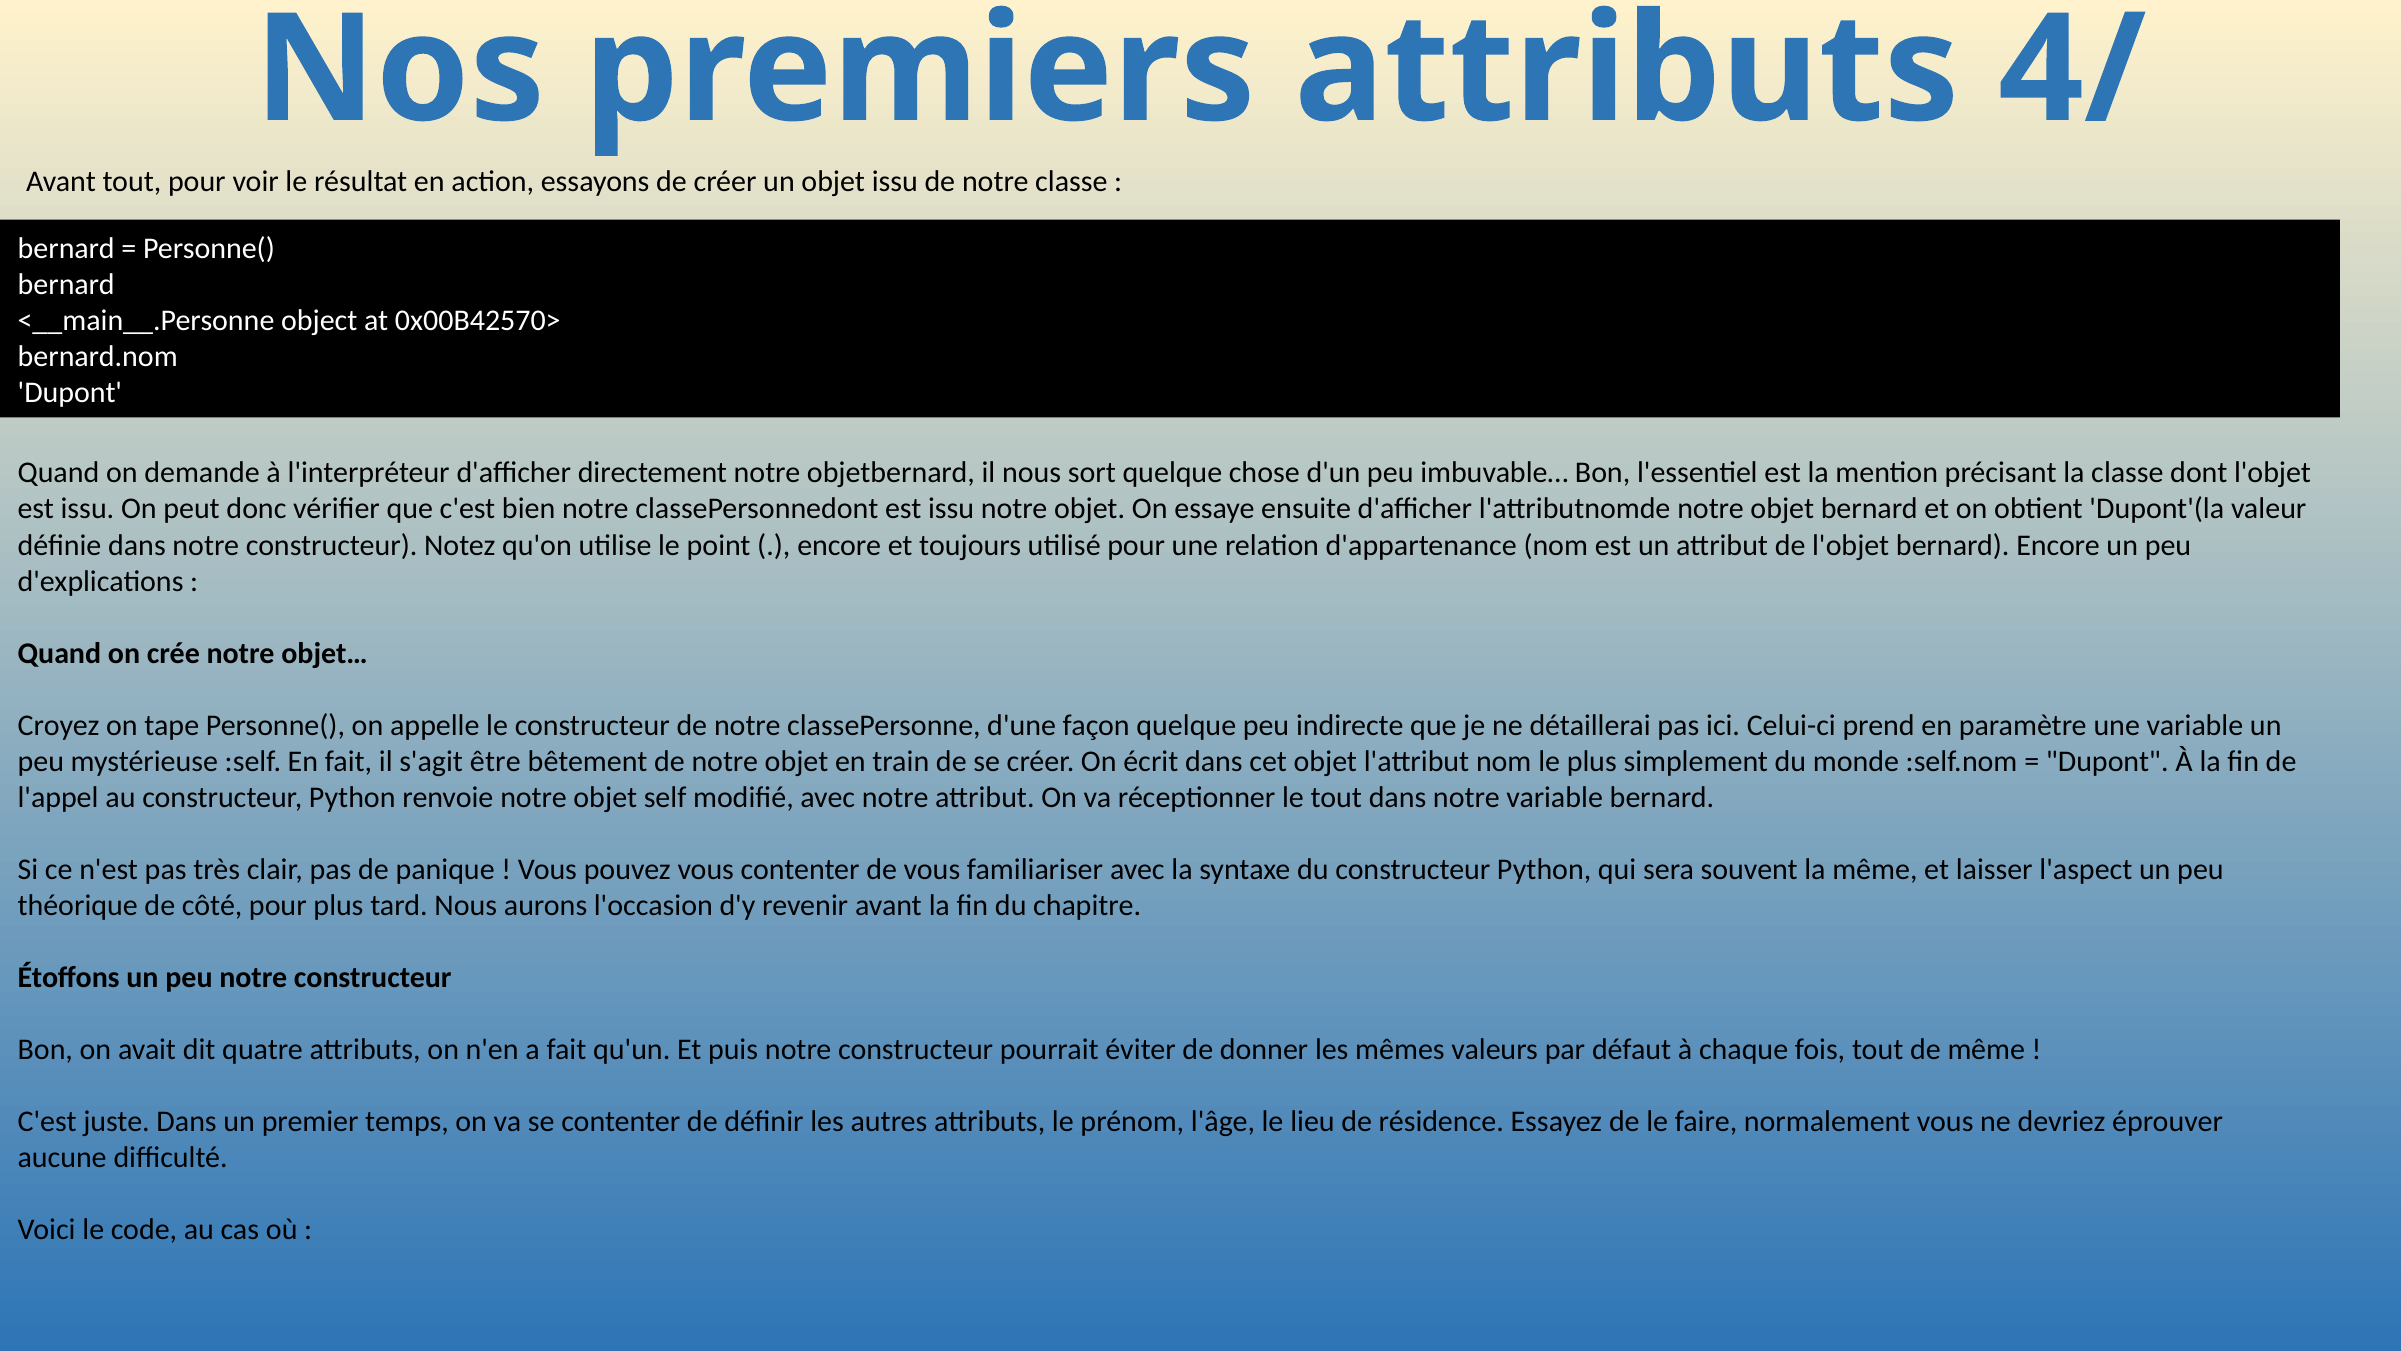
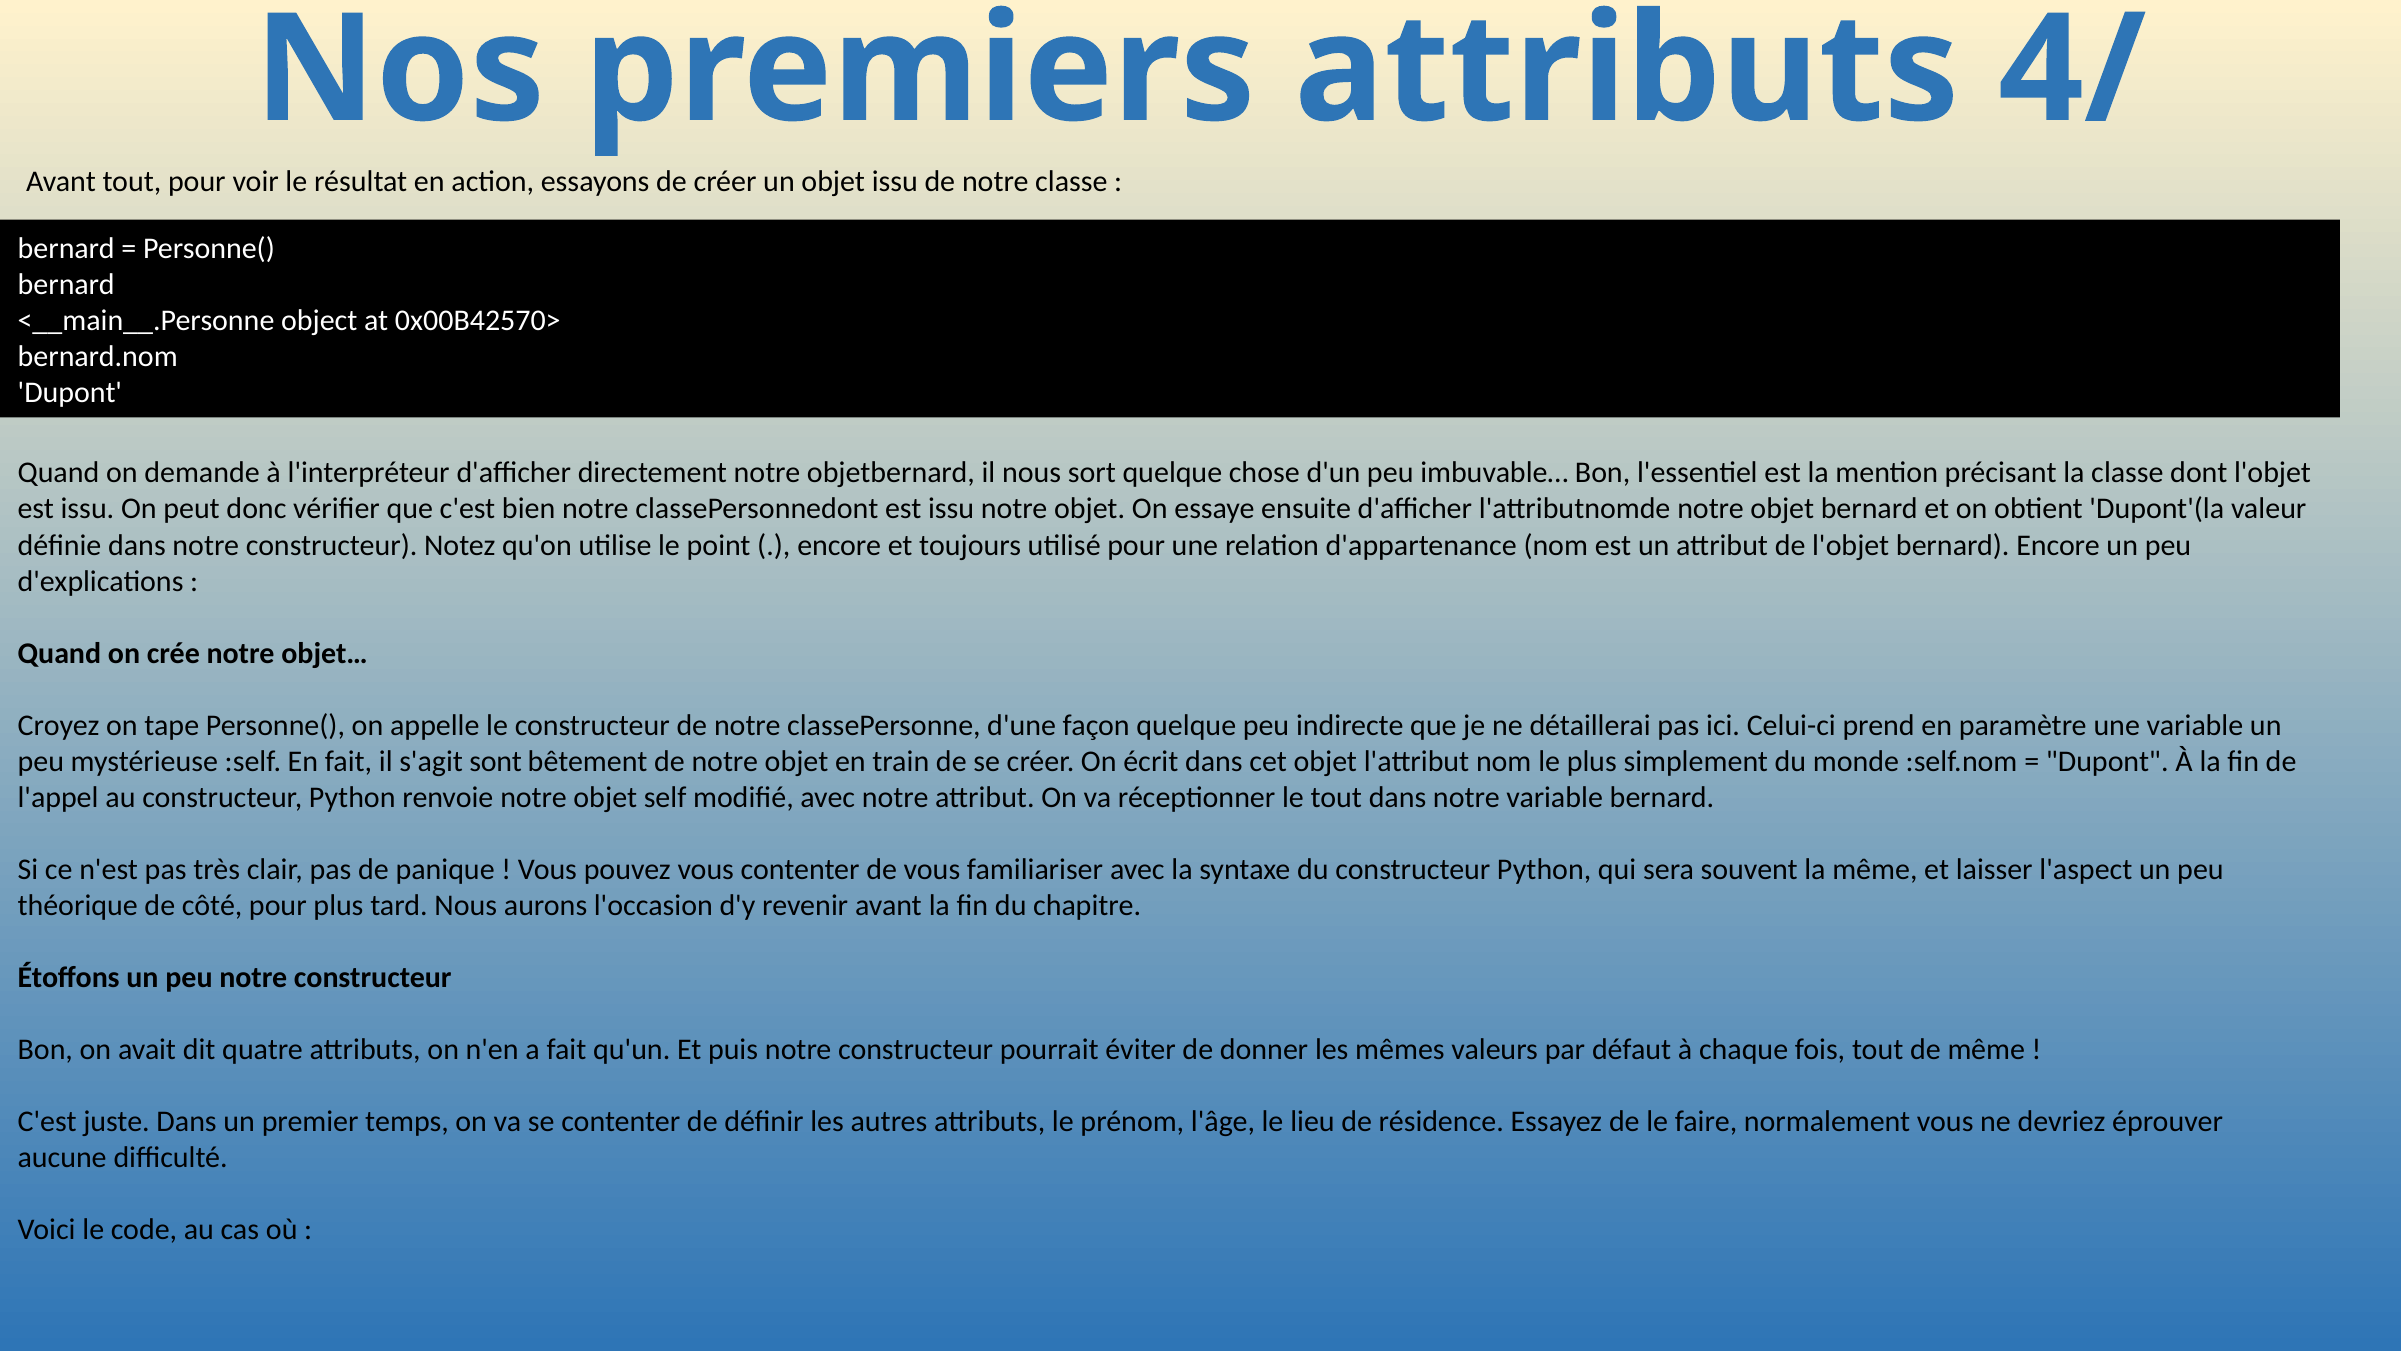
être: être -> sont (496, 761)
